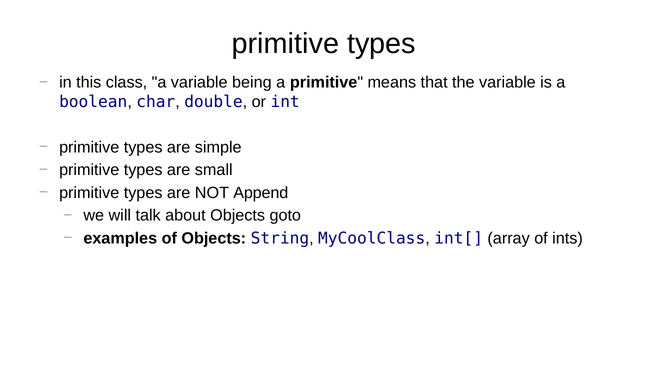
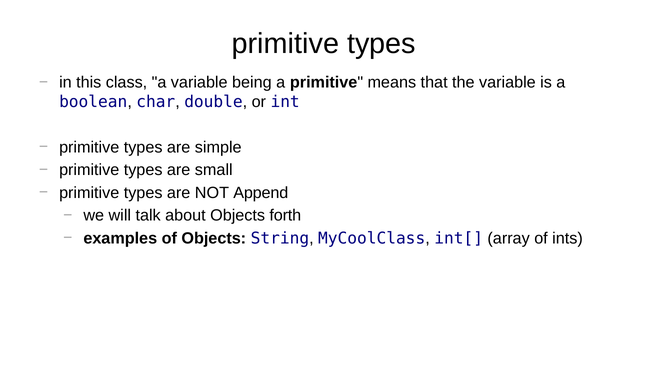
goto: goto -> forth (285, 215)
